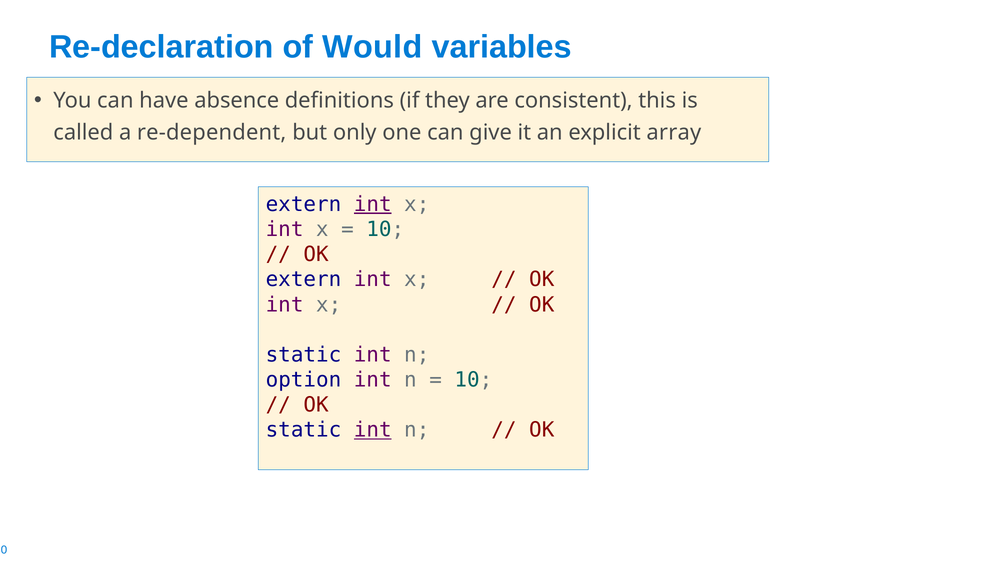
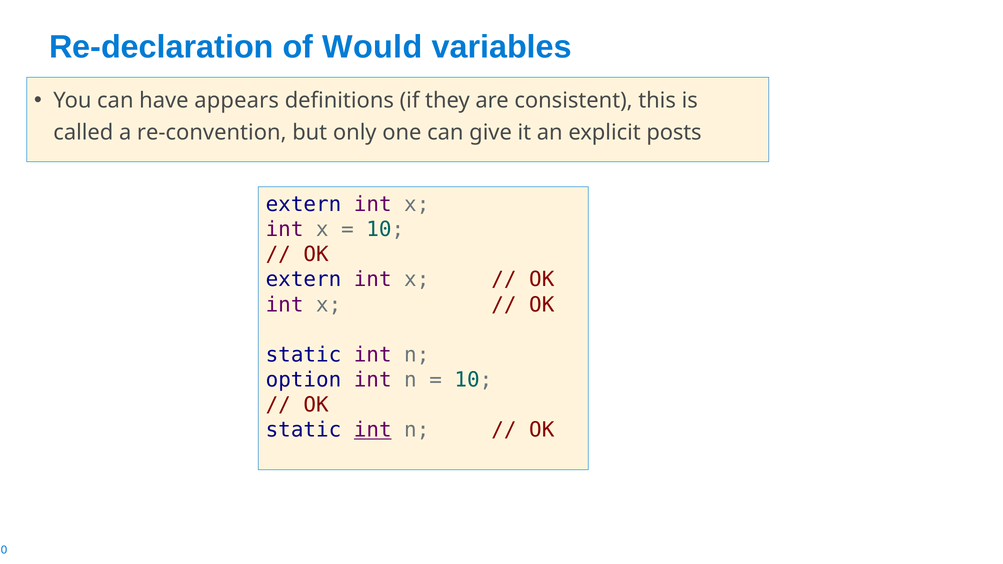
absence: absence -> appears (237, 101)
re-dependent: re-dependent -> re-convention (212, 132)
array: array -> posts (674, 132)
int underline: present -> none (373, 204)
